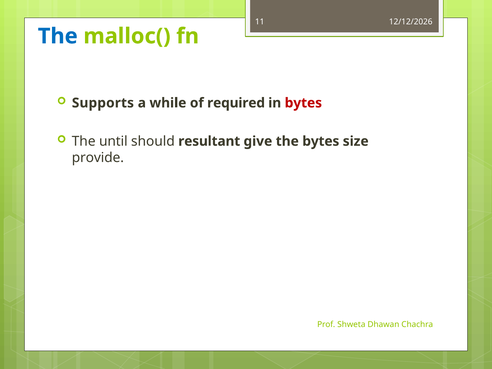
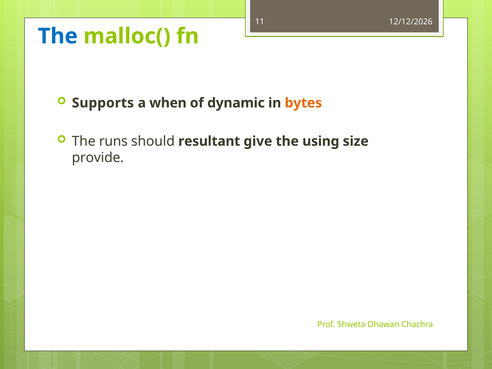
while: while -> when (168, 103)
required: required -> dynamic (236, 103)
bytes colour: red -> orange (303, 103)
until: until -> runs (113, 141)
the bytes: bytes -> using (321, 141)
